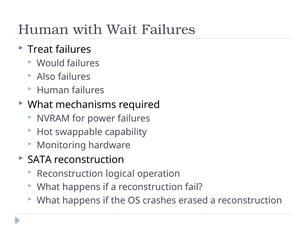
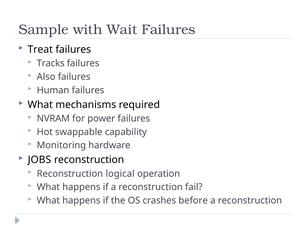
Human: Human -> Sample (44, 30)
Would: Would -> Tracks (51, 63)
SATA: SATA -> JOBS (39, 159)
erased: erased -> before (193, 200)
